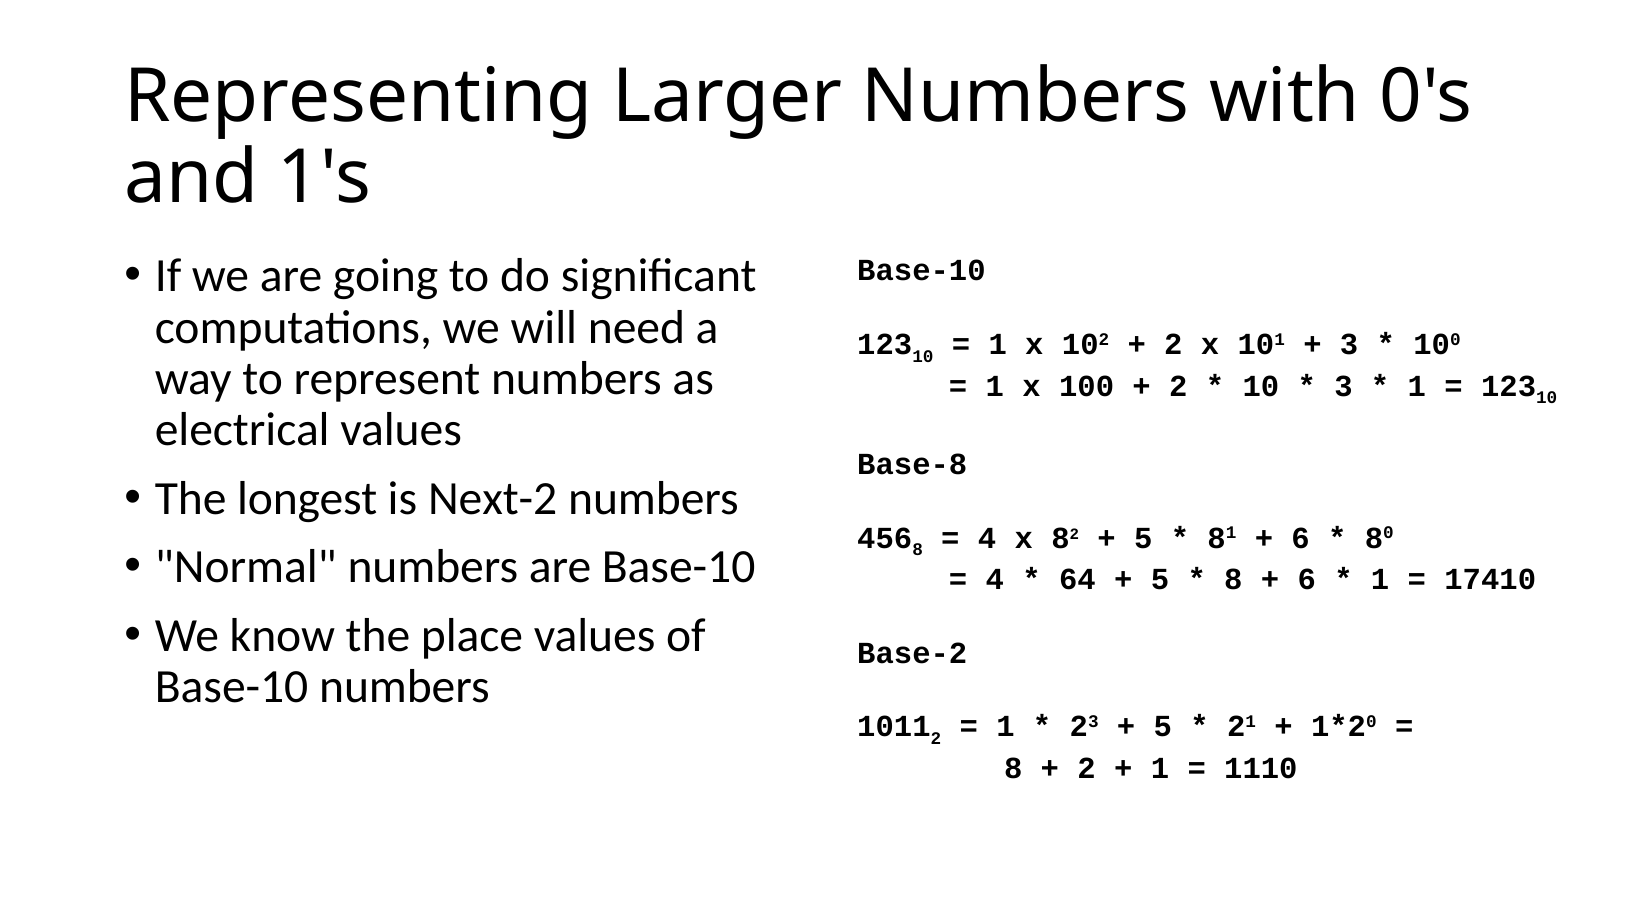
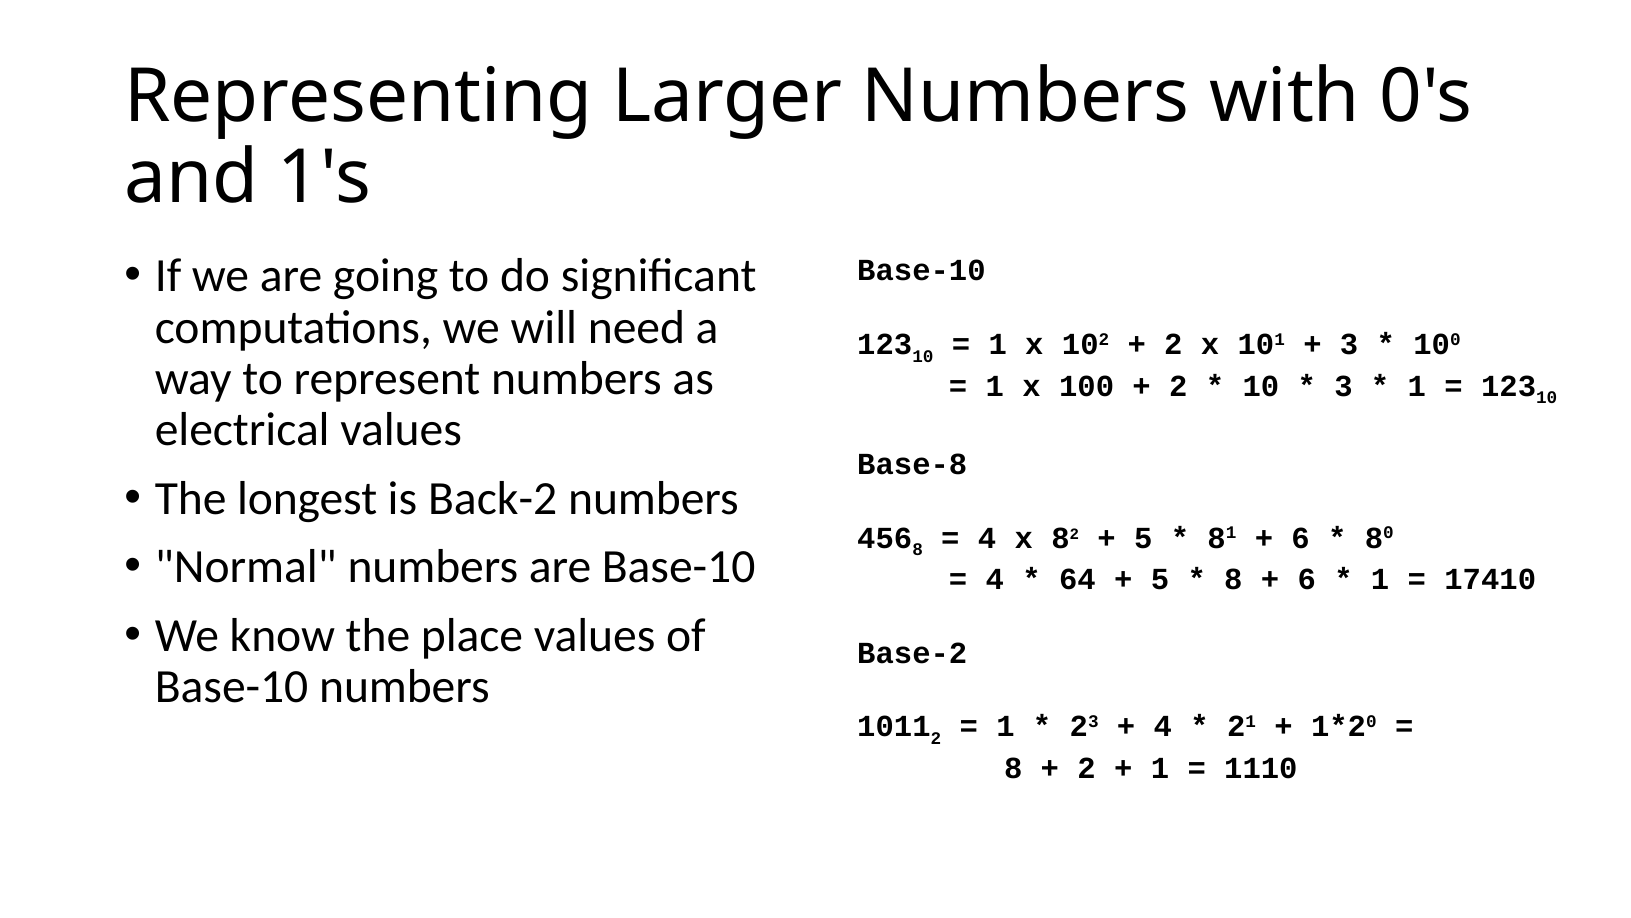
Next-2: Next-2 -> Back-2 (493, 498)
5: 5 -> 4 (1163, 726)
